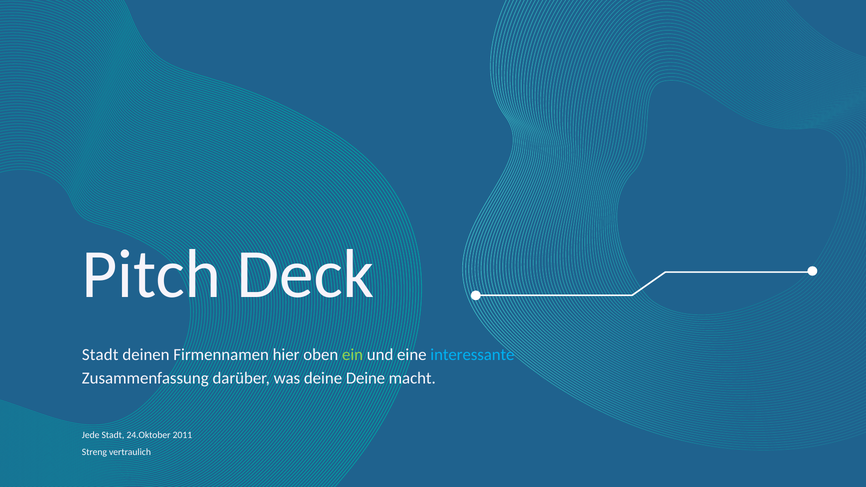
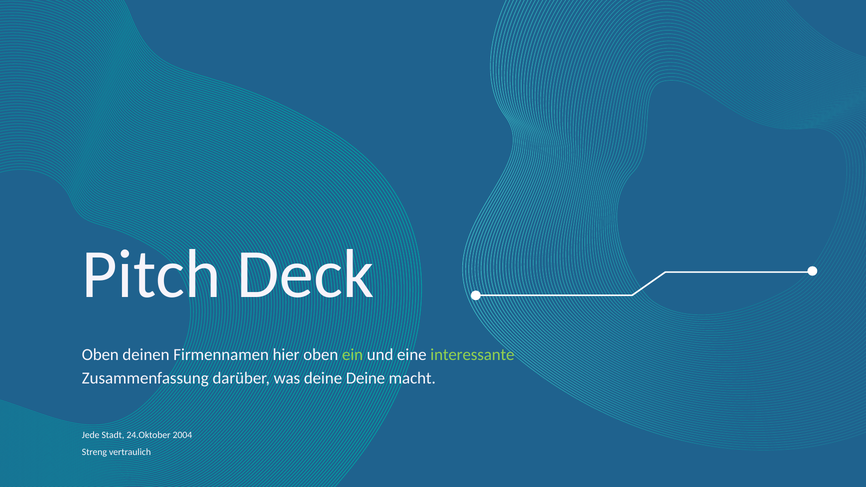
Stadt: Stadt -> Oben (100, 355)
interessante colour: light blue -> light green (472, 355)
2011: 2011 -> 2004 (182, 435)
